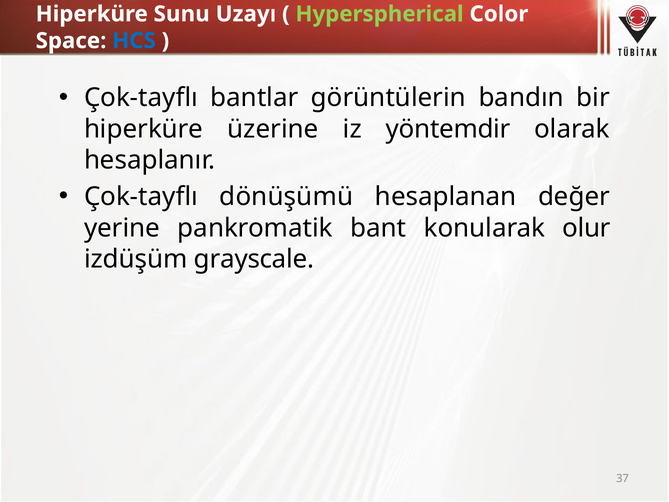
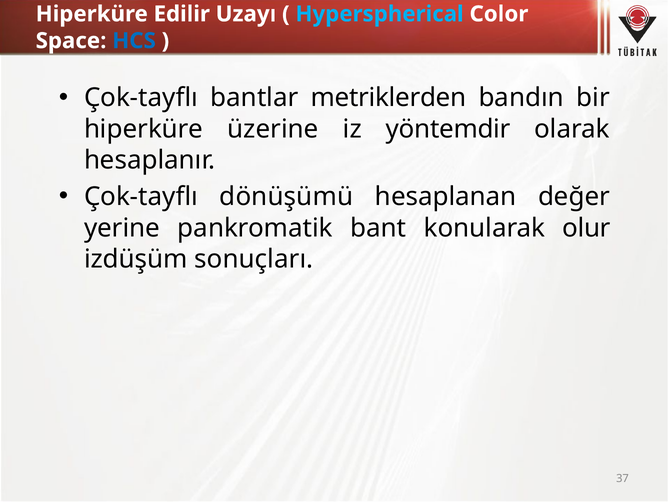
Sunu: Sunu -> Edilir (182, 14)
Hyperspherical colour: light green -> light blue (380, 14)
görüntülerin: görüntülerin -> metriklerden (389, 98)
grayscale: grayscale -> sonuçları (254, 259)
